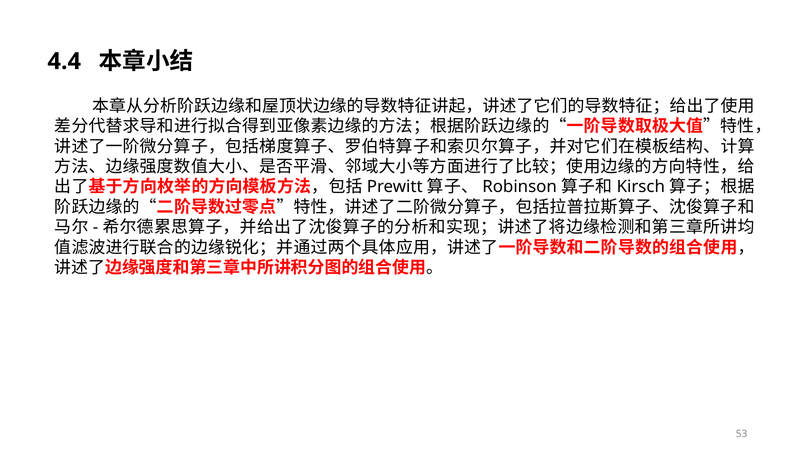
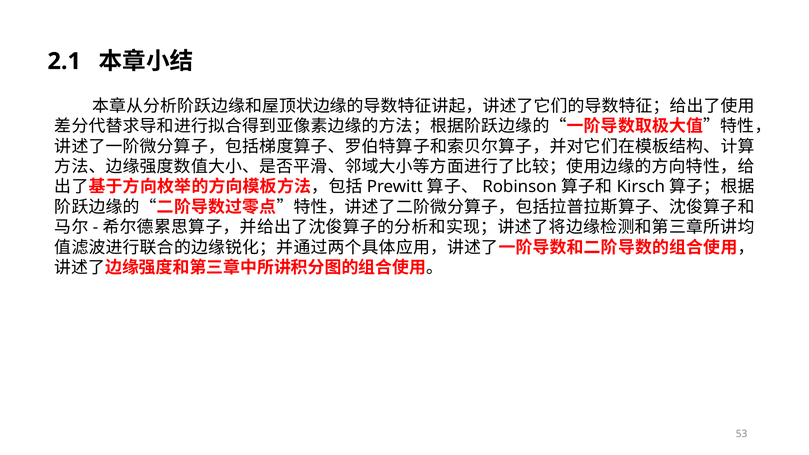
4.4: 4.4 -> 2.1 (64, 61)
